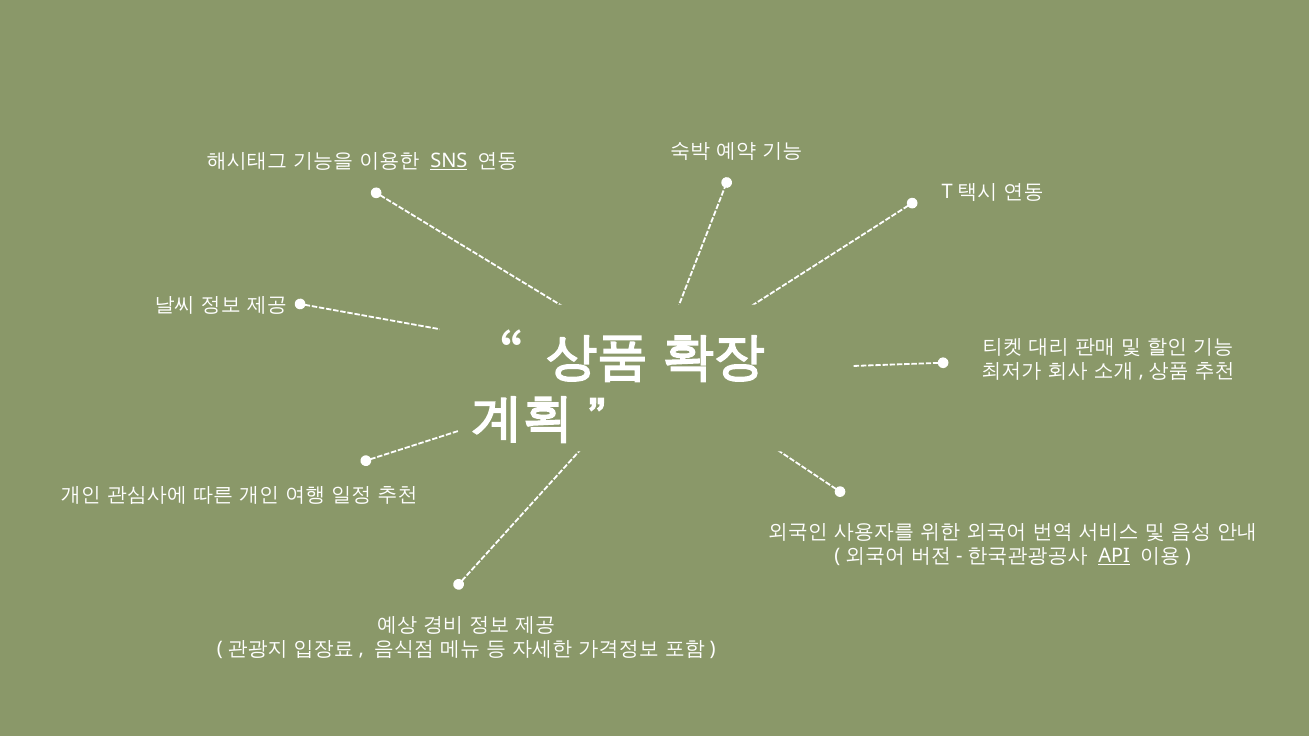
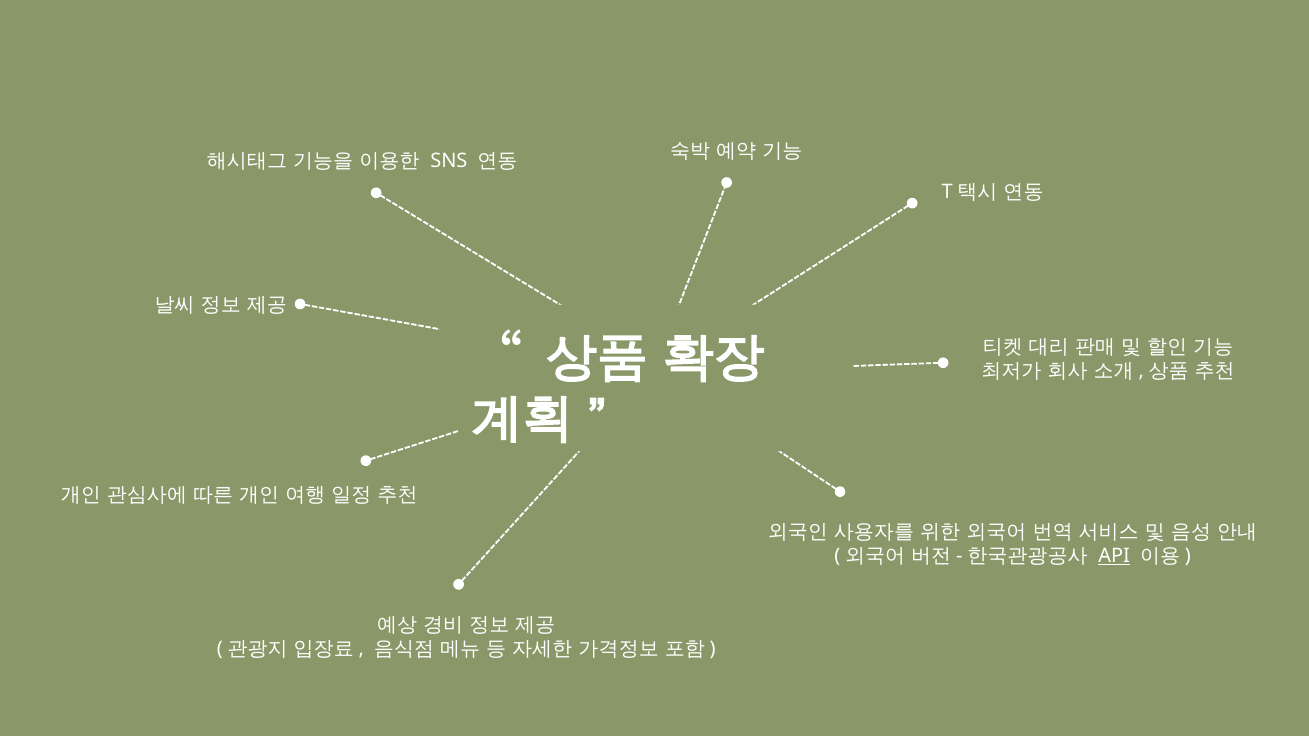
SNS underline: present -> none (449, 161)
